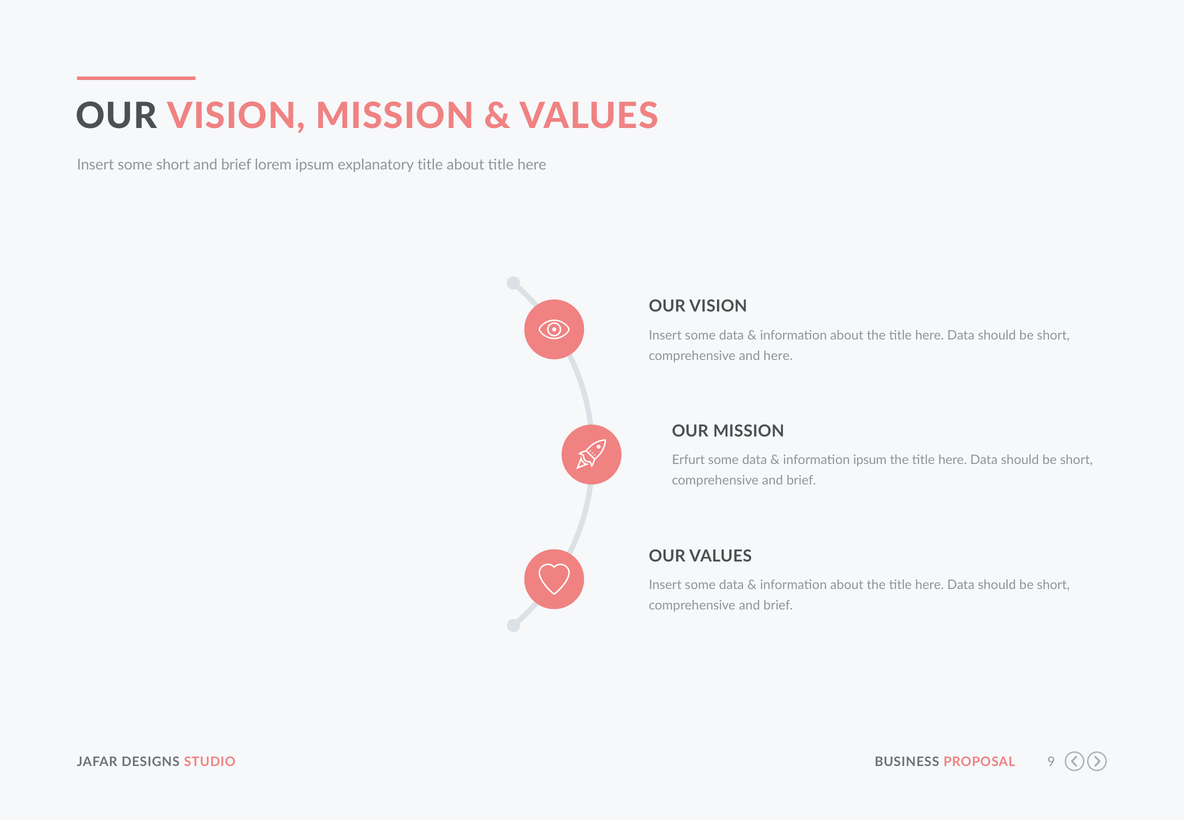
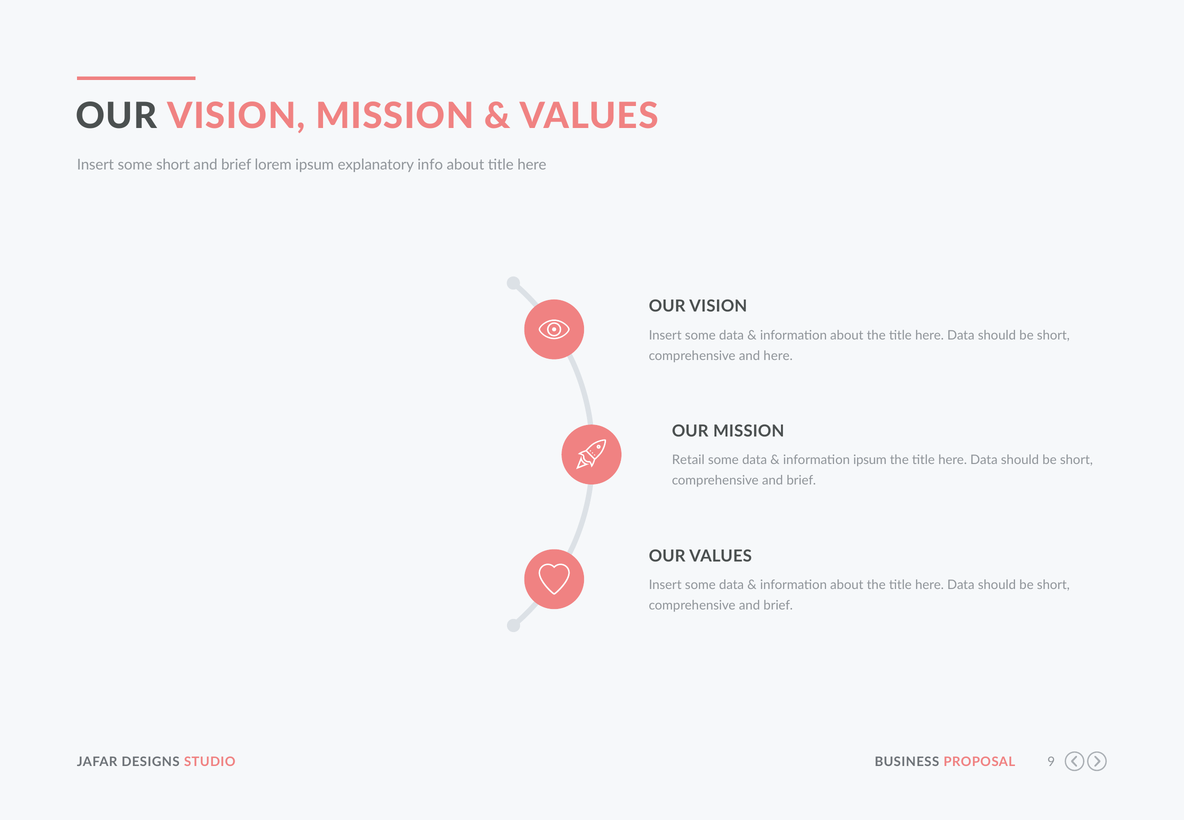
explanatory title: title -> info (430, 165)
Erfurt: Erfurt -> Retail (688, 460)
